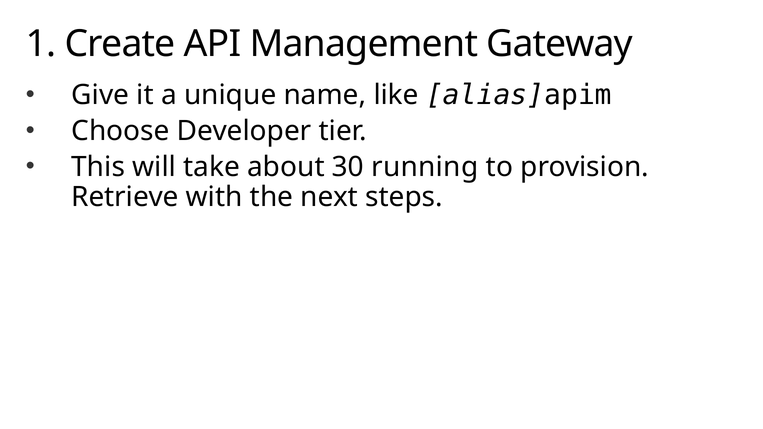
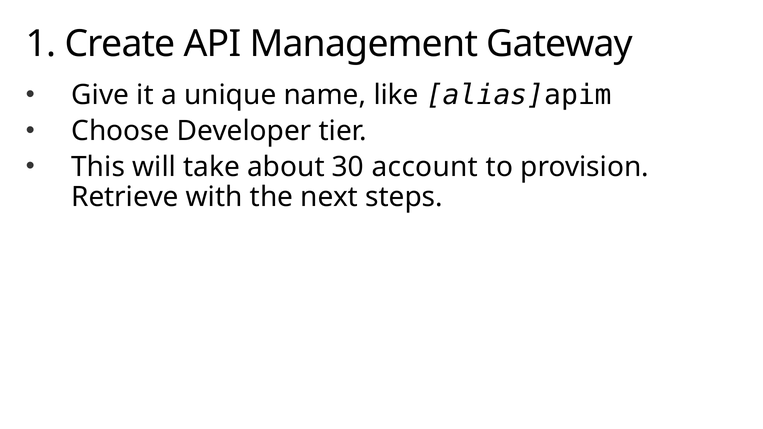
running: running -> account (425, 167)
